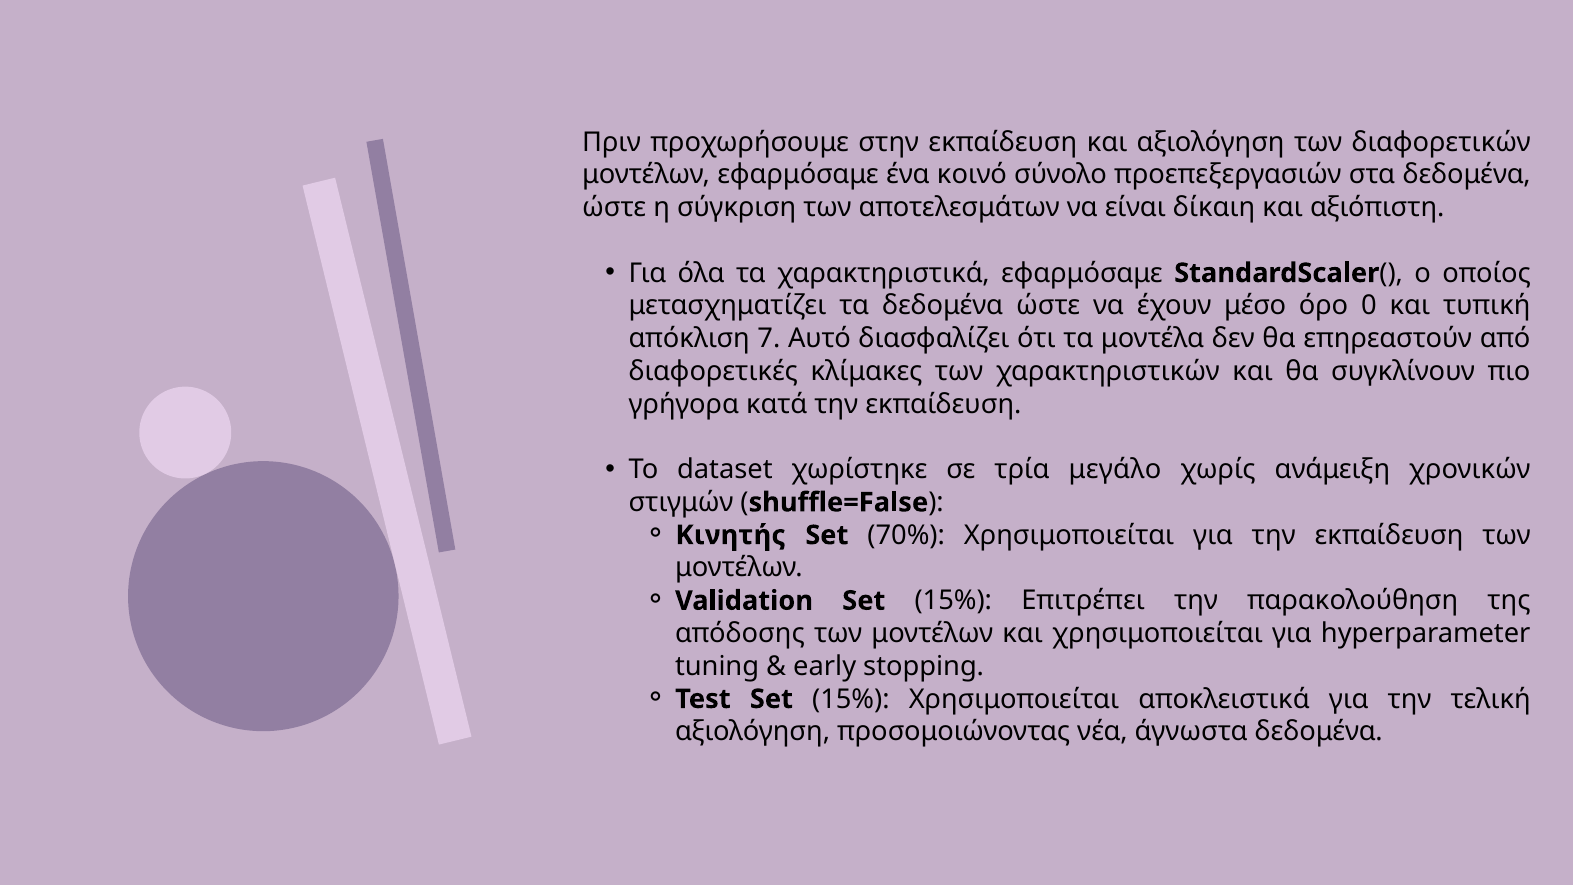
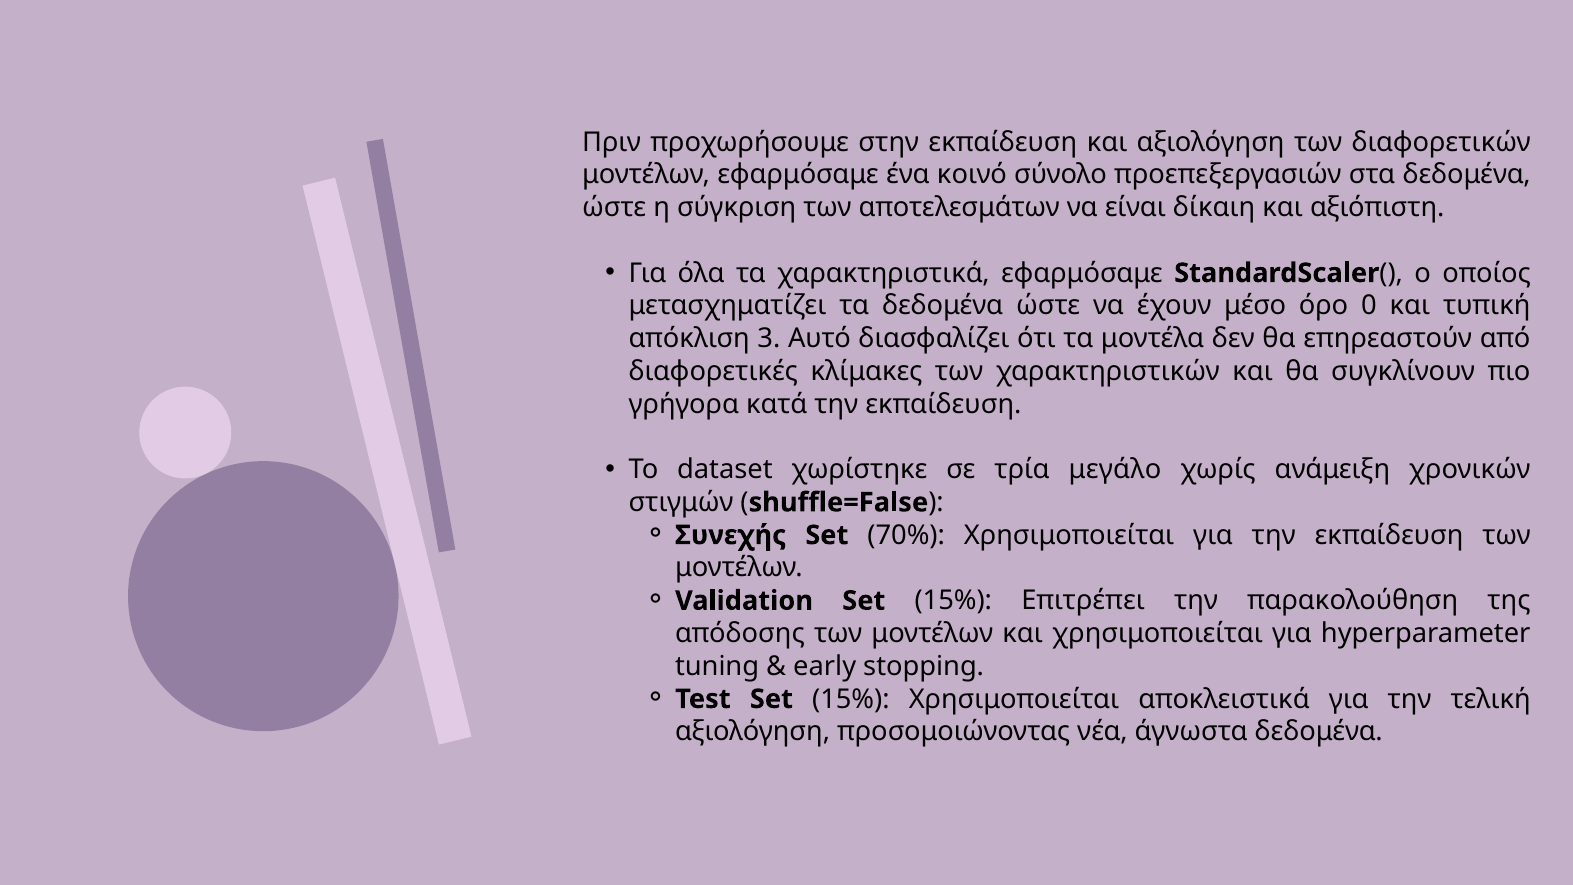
7: 7 -> 3 (769, 339)
Κινητής: Κινητής -> Συνεχής (731, 535)
